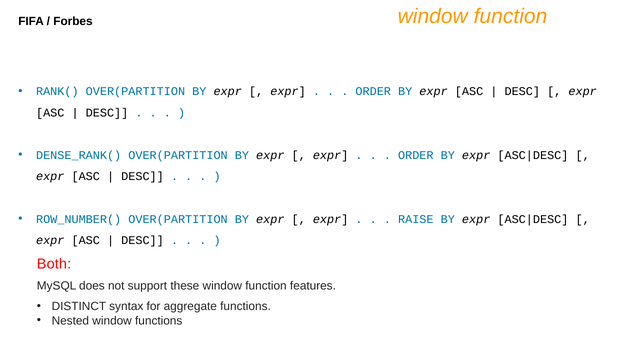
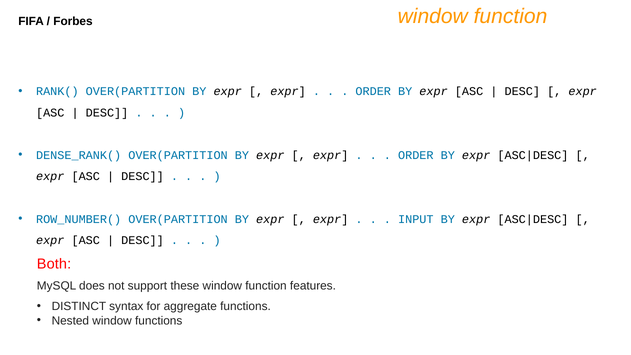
RAISE: RAISE -> INPUT (416, 219)
